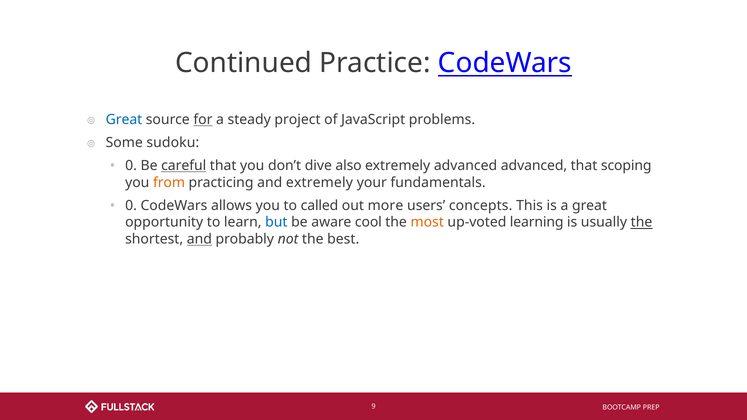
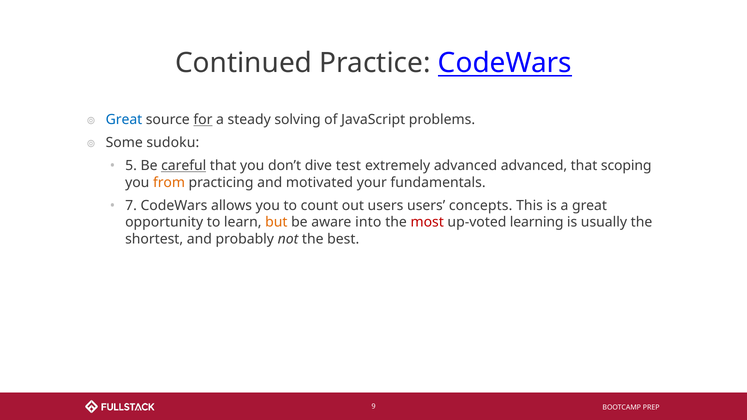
project: project -> solving (298, 120)
0: 0 -> 5 (131, 166)
also: also -> test (348, 166)
and extremely: extremely -> motivated (319, 183)
0: 0 -> 7 (131, 206)
called: called -> count (319, 206)
out more: more -> users (386, 206)
but colour: blue -> orange (276, 222)
cool: cool -> into (368, 222)
most colour: orange -> red (427, 222)
the underline: present -> none (642, 222)
and underline: present -> none (199, 239)
